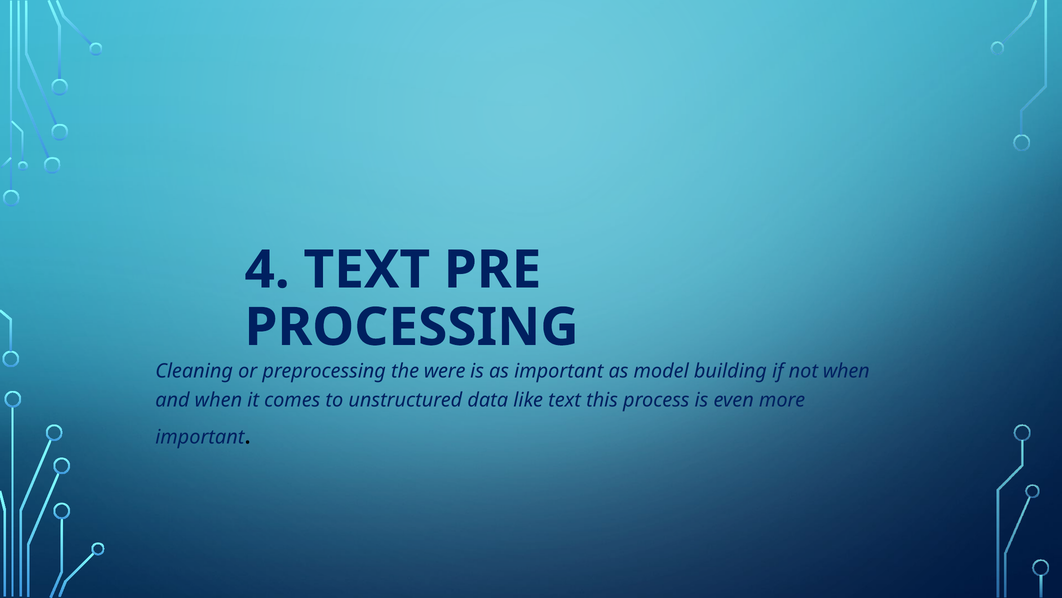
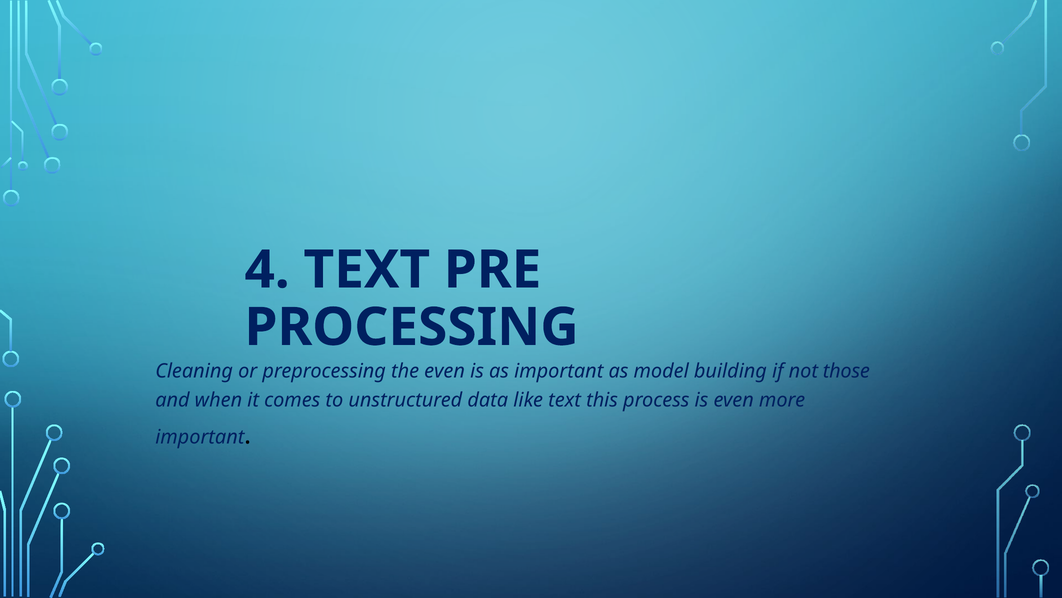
the were: were -> even (445, 371)
not when: when -> those (846, 371)
